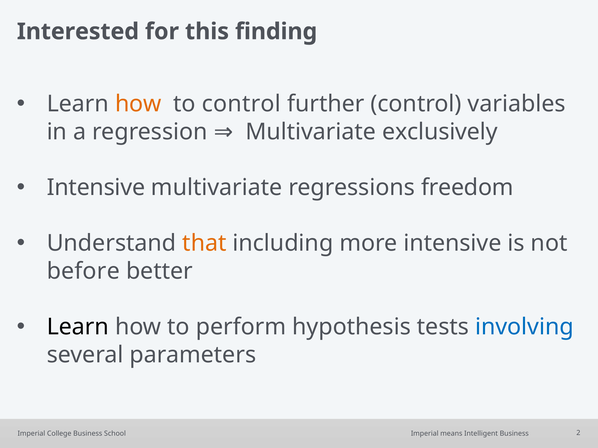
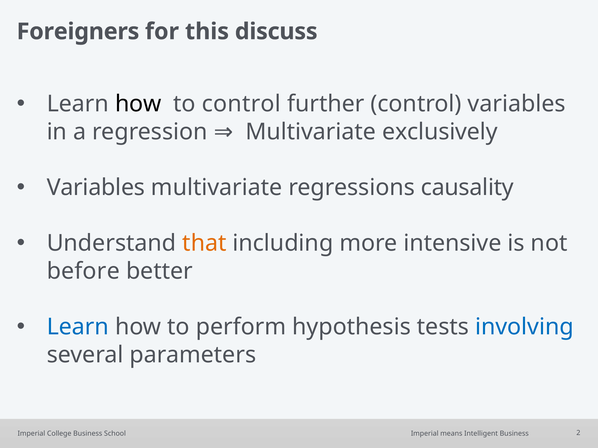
Interested: Interested -> Foreigners (78, 32)
finding: finding -> discuss (276, 32)
how colour: orange -> black (138, 104)
Intensive: Intensive -> Variables (96, 188)
freedom: freedom -> causality (467, 188)
Learn colour: black -> blue (78, 327)
